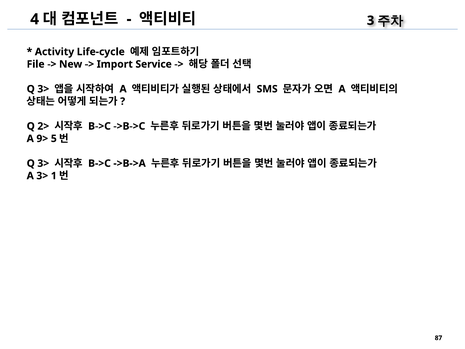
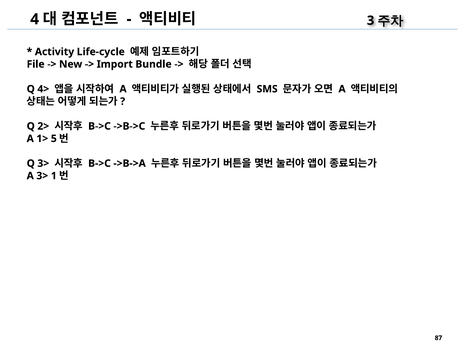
Service: Service -> Bundle (154, 64)
3>: 3> -> 4> (43, 89)
9>: 9> -> 1> (42, 139)
